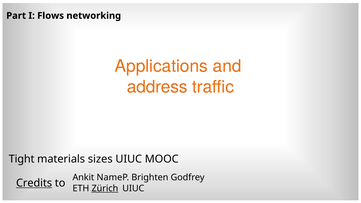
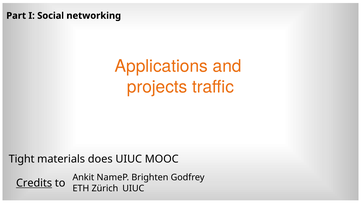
Flows: Flows -> Social (51, 16)
address: address -> projects (157, 87)
sizes: sizes -> does (100, 159)
Zürich underline: present -> none (105, 188)
